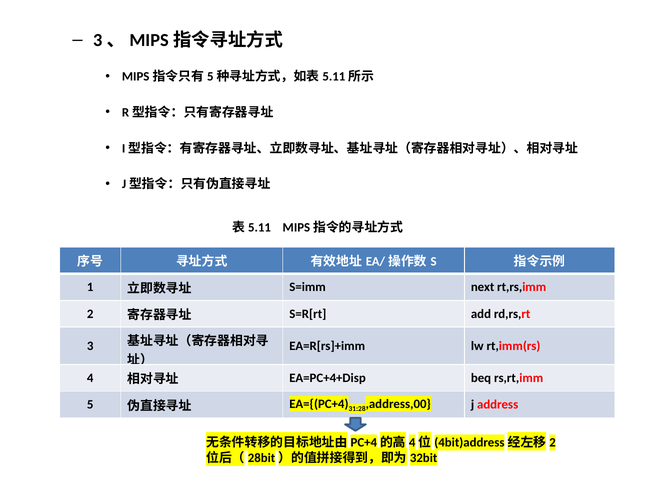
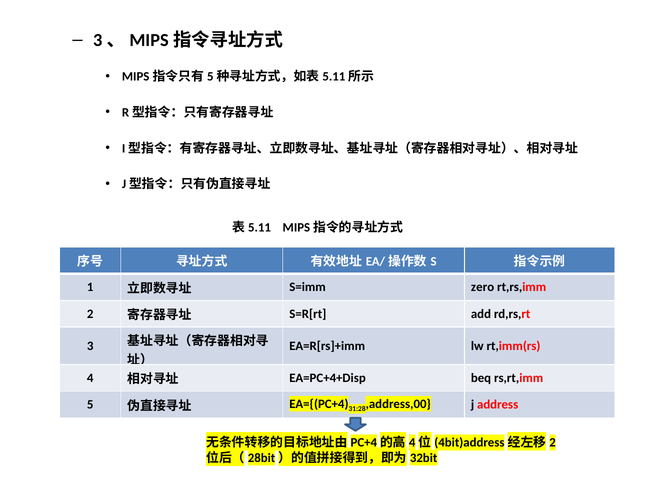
next: next -> zero (483, 287)
